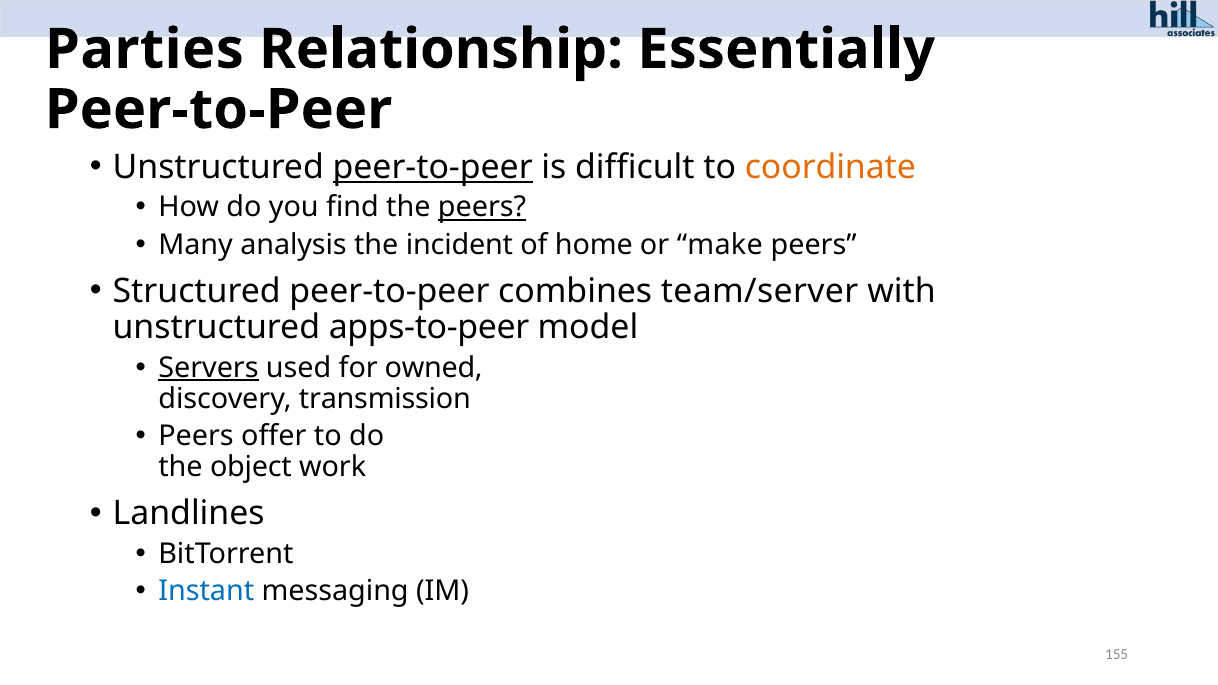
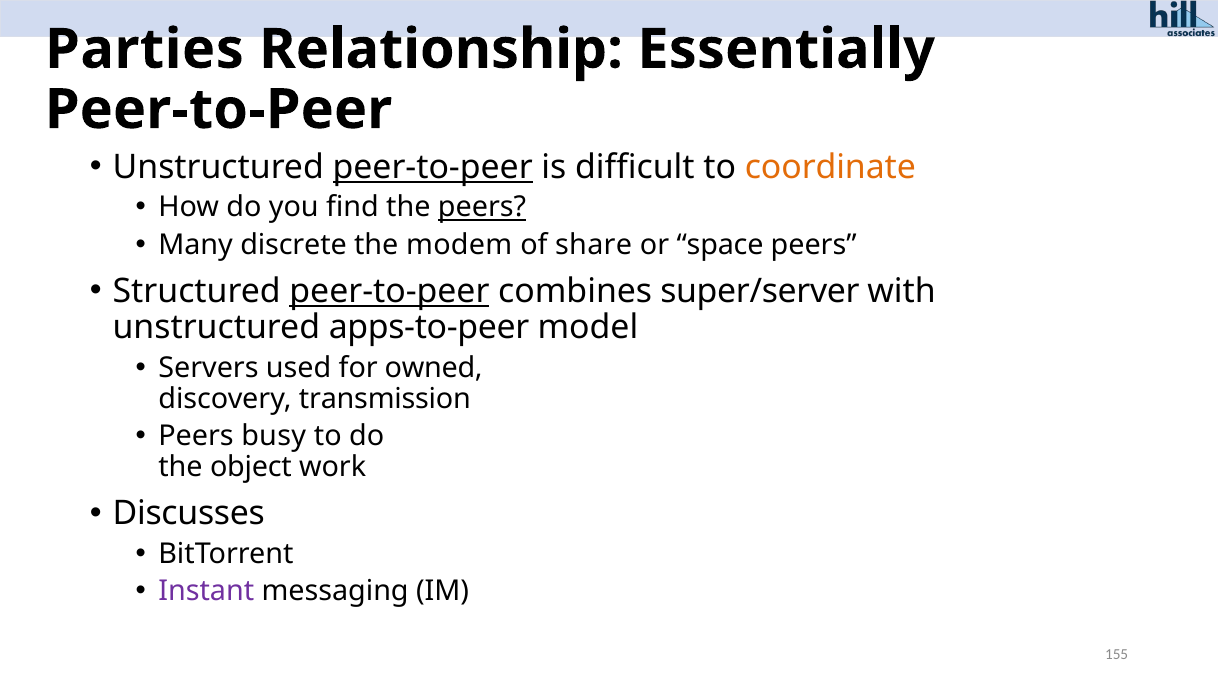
analysis: analysis -> discrete (294, 245)
incident: incident -> modem (459, 245)
home: home -> share (594, 245)
make: make -> space (720, 245)
peer-to-peer underline: none -> present (389, 291)
team/server: team/server -> super/server (760, 291)
Servers underline: present -> none (208, 368)
offer: offer -> busy (274, 436)
Landlines: Landlines -> Discusses (189, 514)
Instant colour: blue -> purple (206, 591)
